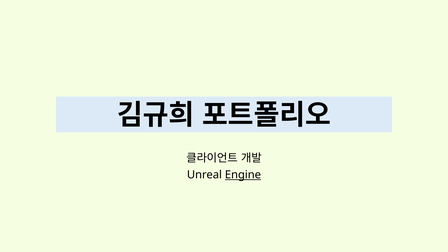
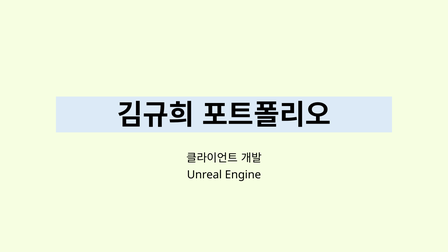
Engine underline: present -> none (243, 175)
